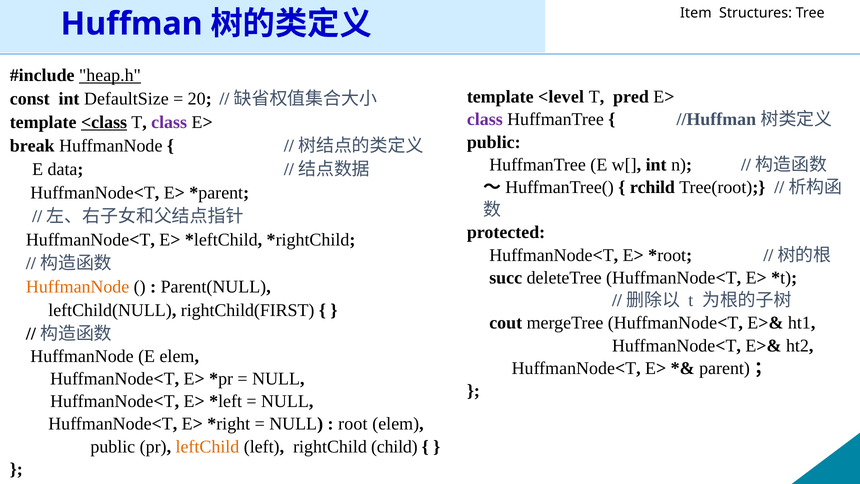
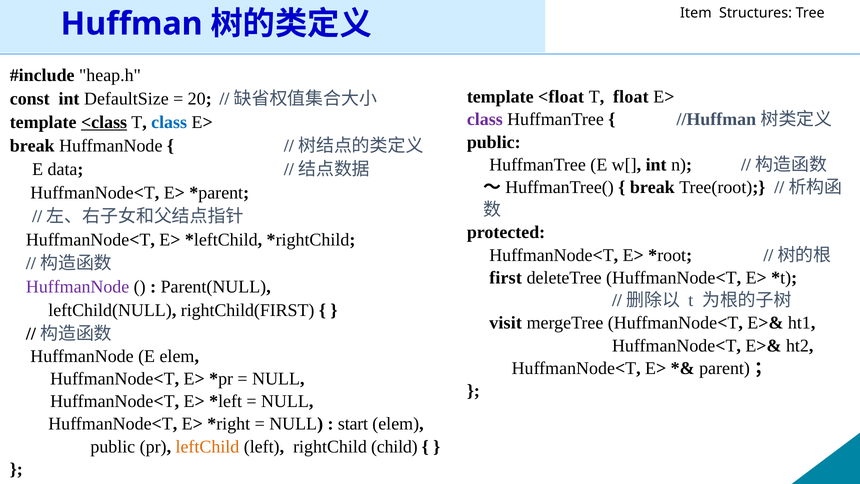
heap.h underline: present -> none (110, 75)
<level: <level -> <float (561, 97)
pred: pred -> float (631, 97)
class colour: purple -> blue (169, 122)
rchild: rchild -> break (652, 187)
succ: succ -> first (506, 278)
HuffmanNode colour: orange -> purple (78, 287)
cout: cout -> visit (506, 323)
root: root -> start (353, 424)
